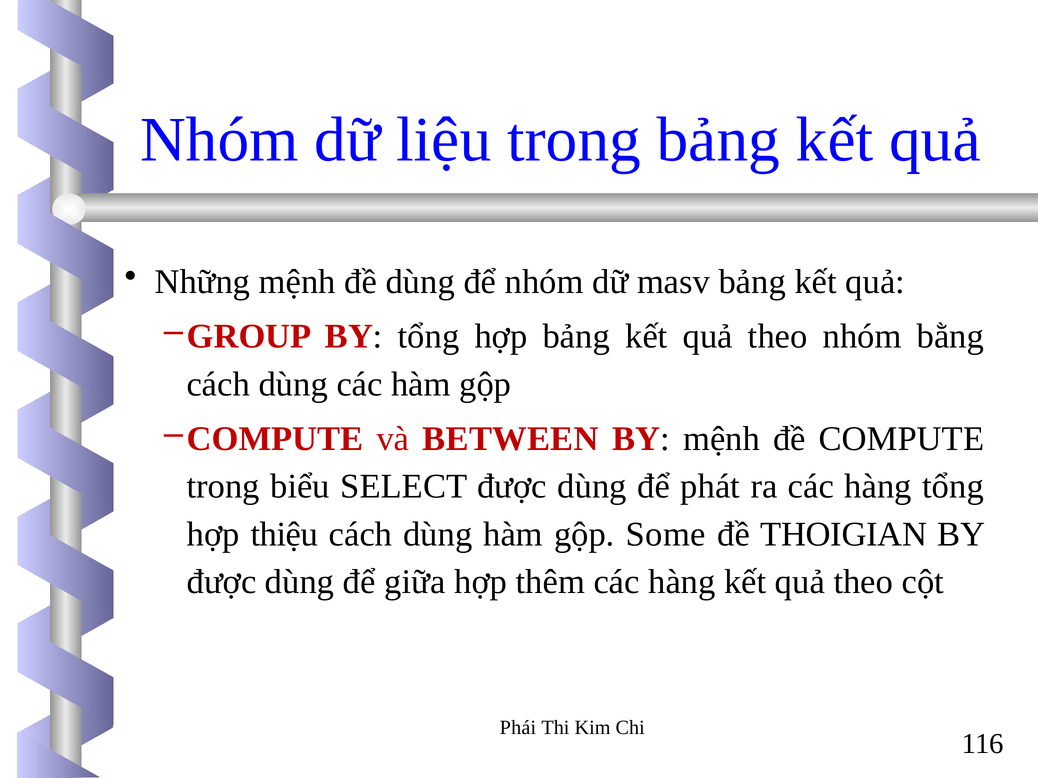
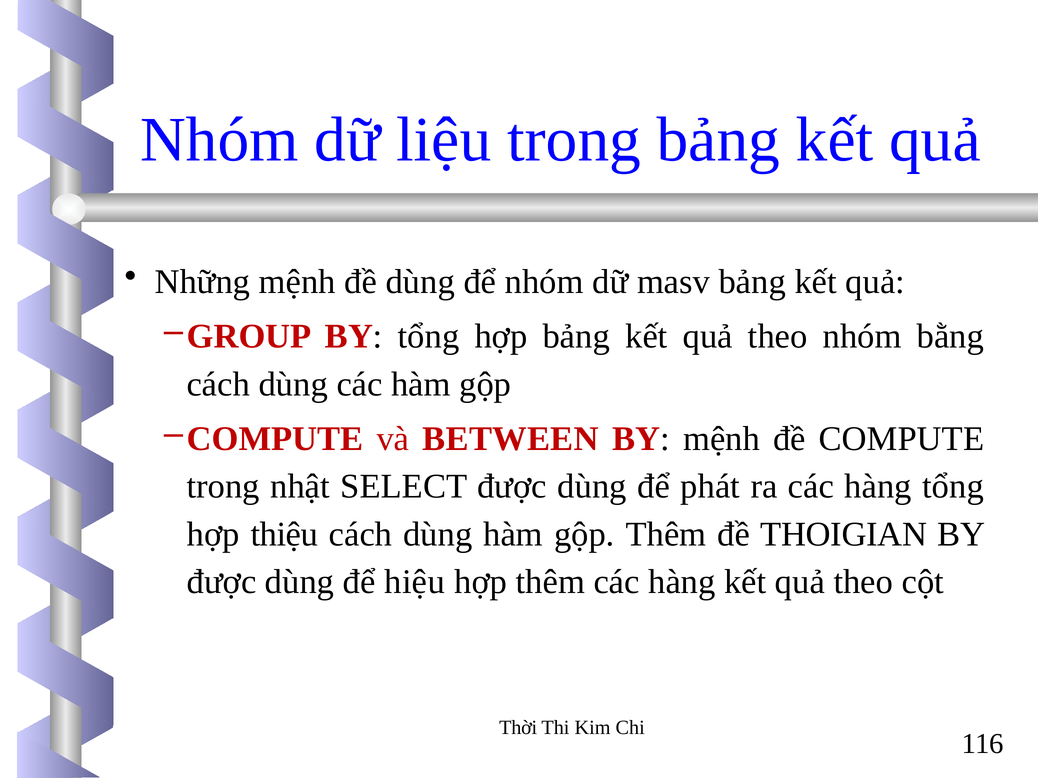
biểu: biểu -> nhật (300, 487)
gộp Some: Some -> Thêm (666, 534)
giữa: giữa -> hiệu (415, 582)
Phái: Phái -> Thời (518, 728)
